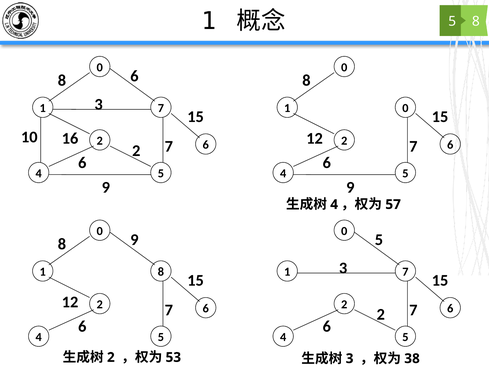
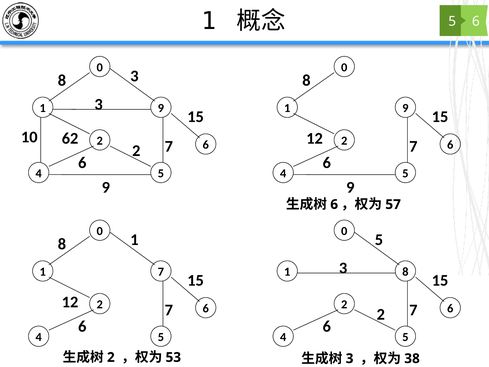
8: 8 -> 6 (476, 21)
6: 6 -> 3 (134, 76)
7: 7 -> 9 (161, 108)
0: 0 -> 9 (405, 108)
16: 16 -> 62 (70, 138)
4: 4 -> 6 (334, 204)
8 9: 9 -> 1 (134, 239)
1 8: 8 -> 7 (161, 272)
7: 7 -> 8 (405, 272)
